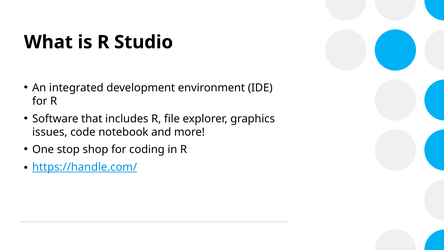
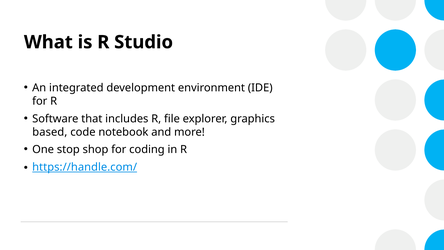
issues: issues -> based (50, 132)
